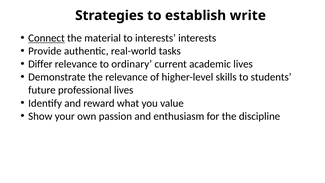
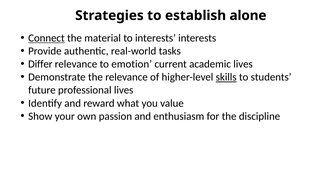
write: write -> alone (248, 16)
ordinary: ordinary -> emotion (132, 64)
skills underline: none -> present (226, 77)
